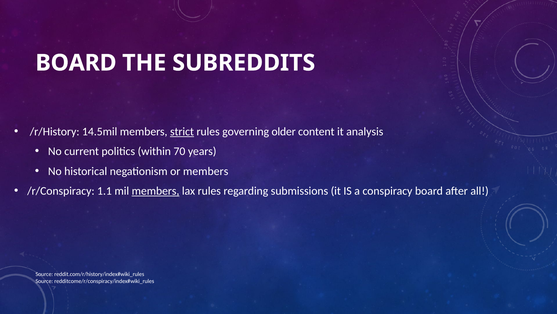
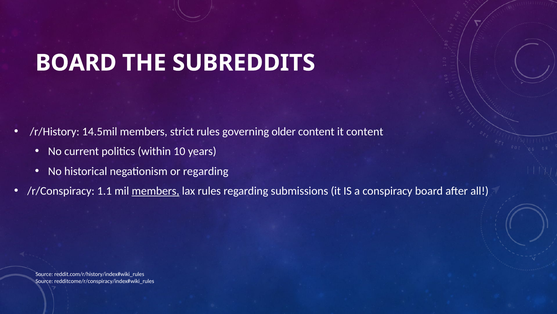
strict underline: present -> none (182, 131)
it analysis: analysis -> content (365, 131)
70: 70 -> 10 (179, 151)
or members: members -> regarding (206, 171)
